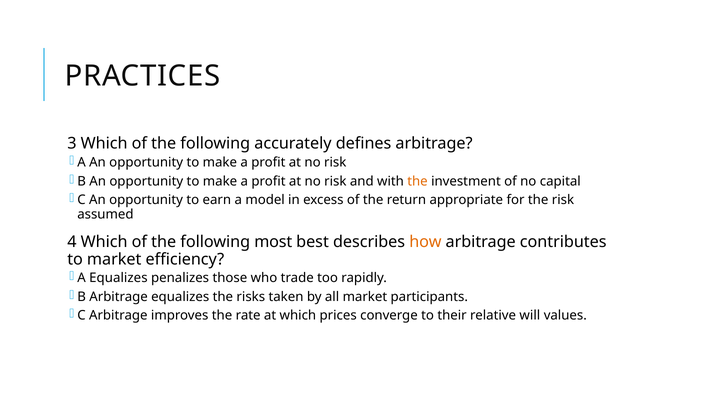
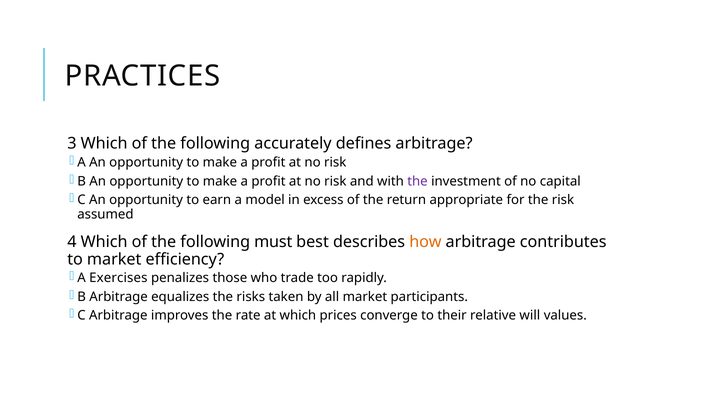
the colour: orange -> purple (418, 181)
most: most -> must (273, 242)
A Equalizes: Equalizes -> Exercises (118, 278)
